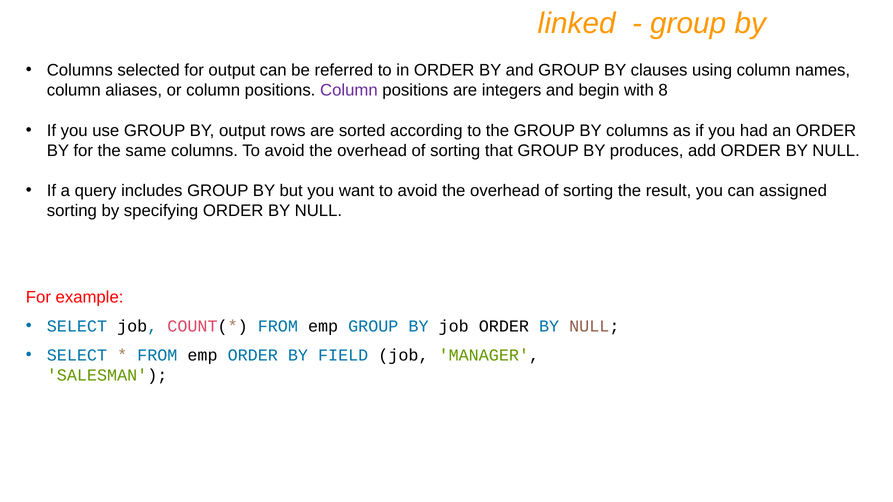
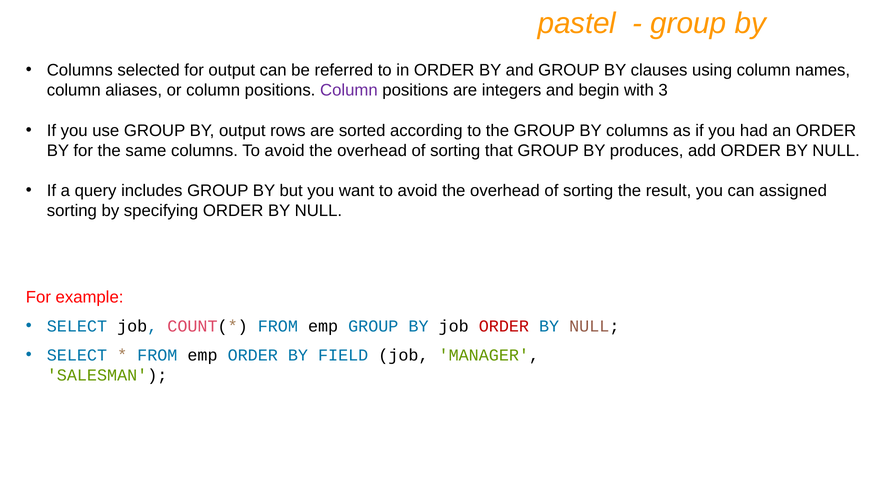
linked: linked -> pastel (577, 23)
8: 8 -> 3 (663, 90)
ORDER colour: black -> red (504, 326)
